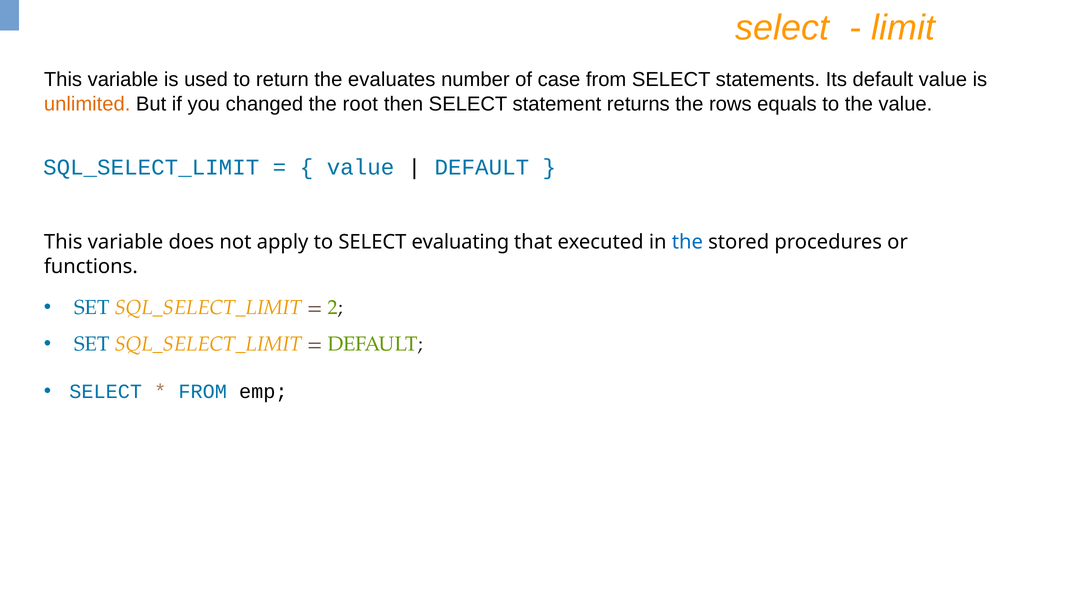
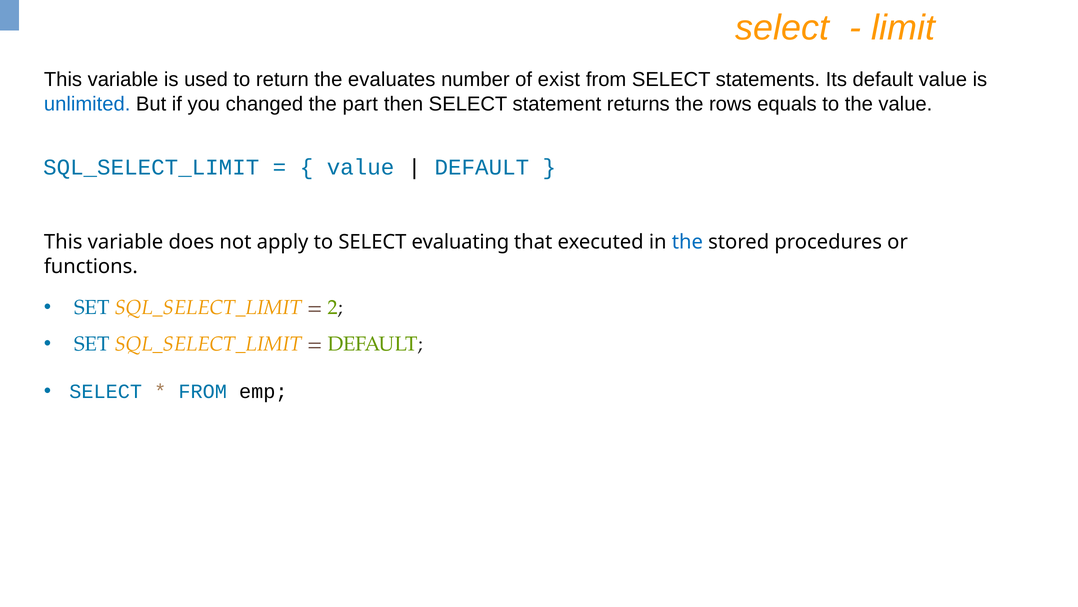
case: case -> exist (559, 80)
unlimited colour: orange -> blue (87, 104)
root: root -> part (360, 104)
